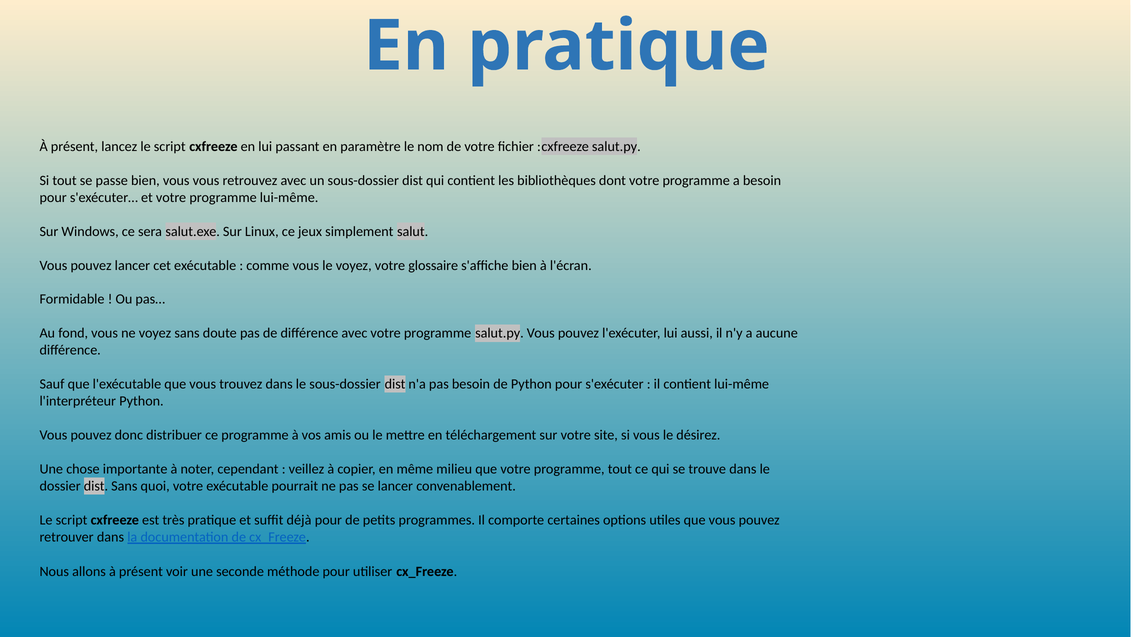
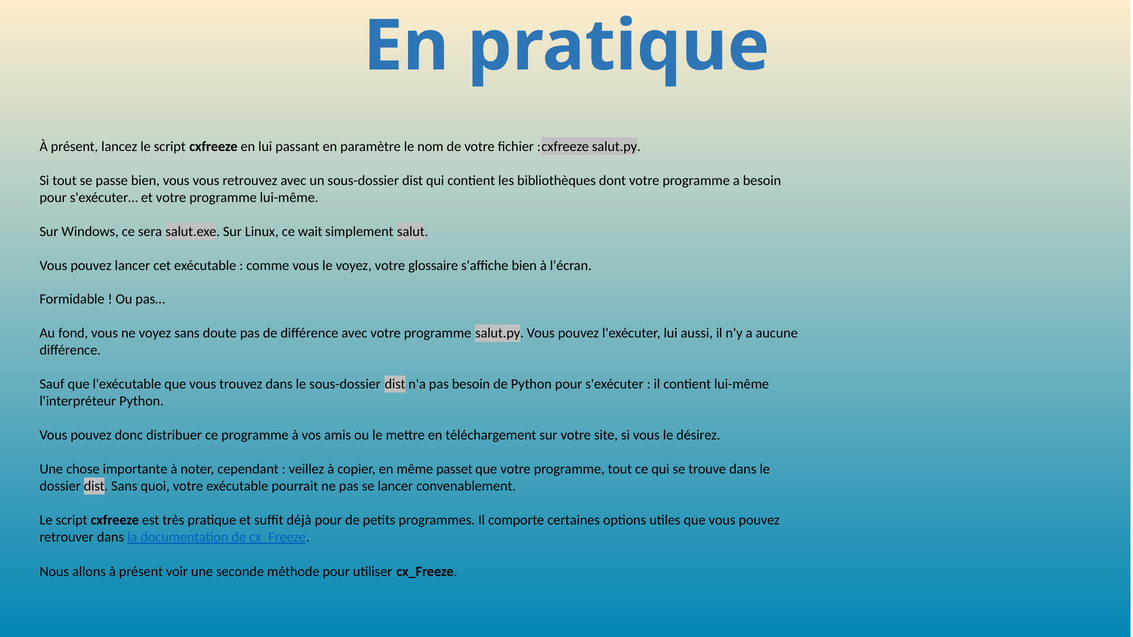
jeux: jeux -> wait (310, 231)
milieu: milieu -> passet (454, 469)
